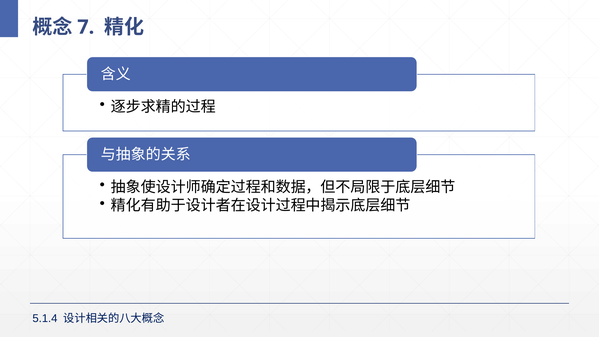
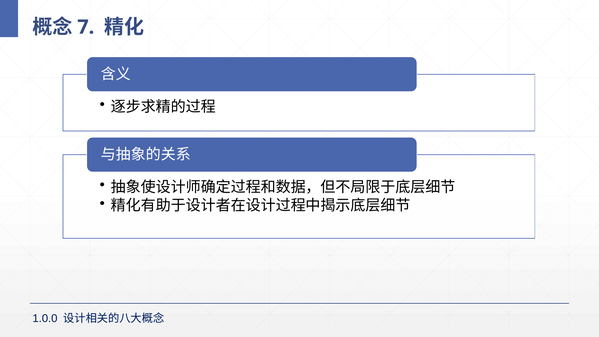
5.1.4: 5.1.4 -> 1.0.0 (45, 318)
